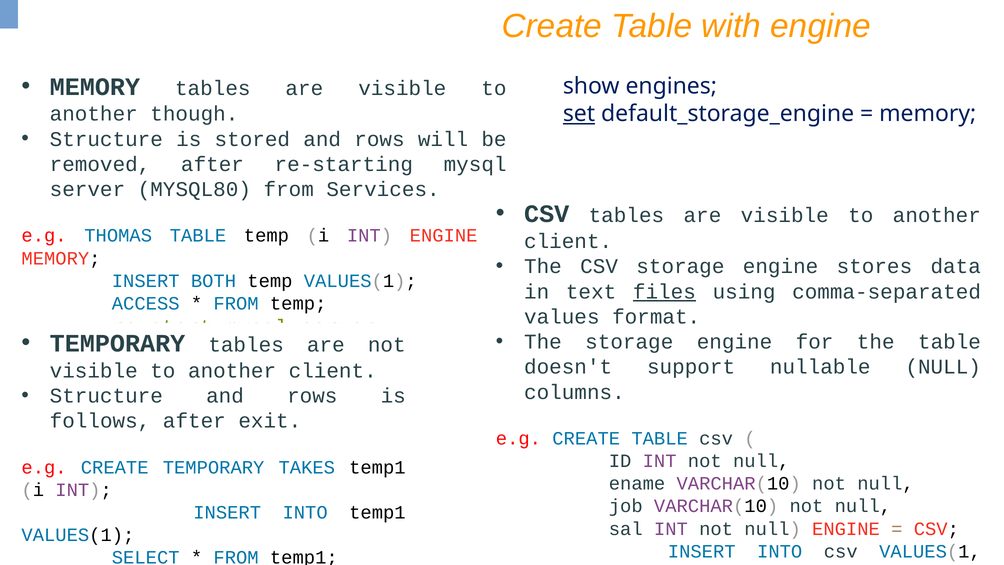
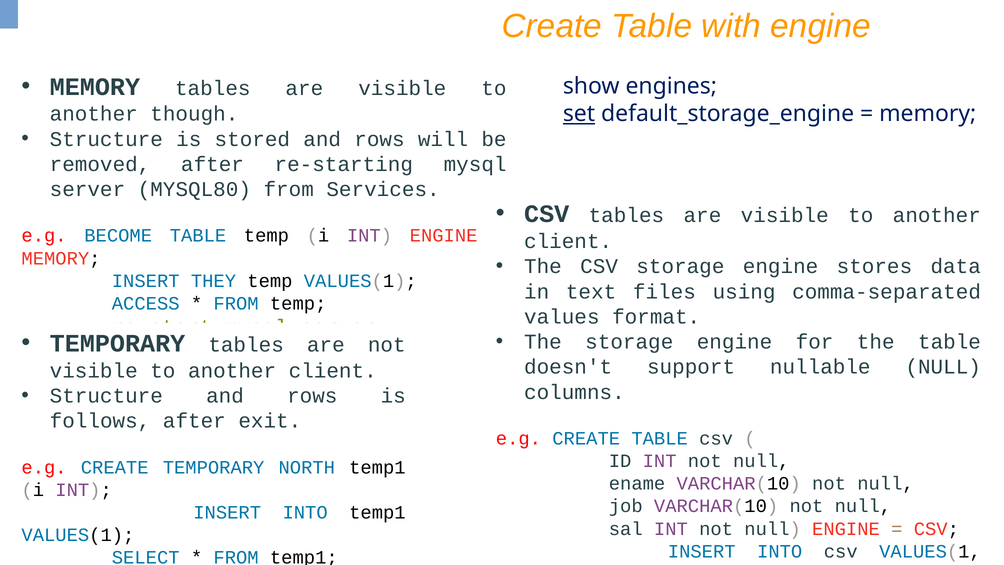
THOMAS: THOMAS -> BECOME (118, 236)
BOTH: BOTH -> THEY (213, 281)
files underline: present -> none (664, 292)
TAKES: TAKES -> NORTH (307, 467)
